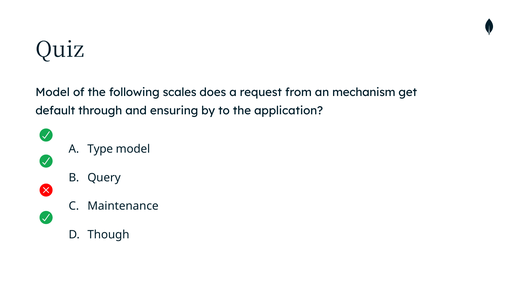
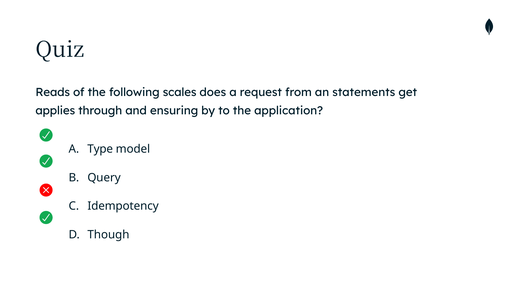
Model: Model -> Reads (53, 92)
mechanism: mechanism -> statements (364, 92)
default: default -> applies (55, 110)
Maintenance: Maintenance -> Idempotency (123, 206)
